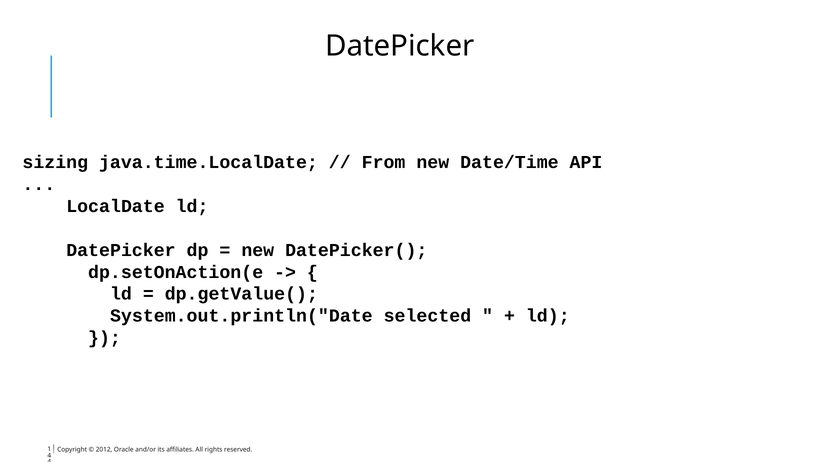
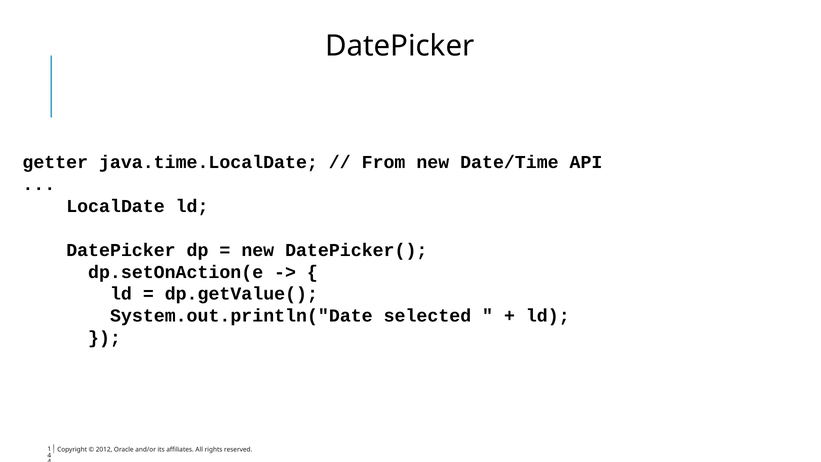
sizing: sizing -> getter (55, 162)
